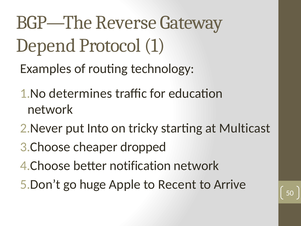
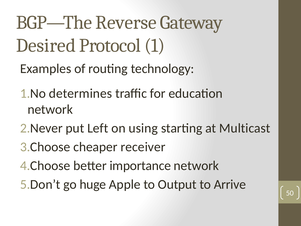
Depend: Depend -> Desired (46, 45)
Into: Into -> Left (98, 128)
tricky: tricky -> using (143, 128)
dropped: dropped -> receiver (143, 147)
notification: notification -> importance (140, 166)
Recent: Recent -> Output (177, 184)
